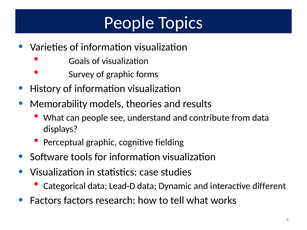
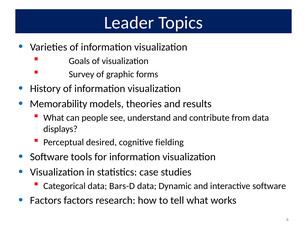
People: People -> Leader (129, 23)
Perceptual graphic: graphic -> desired (101, 143)
Lead-D: Lead-D -> Bars-D (122, 186)
interactive different: different -> software (269, 186)
